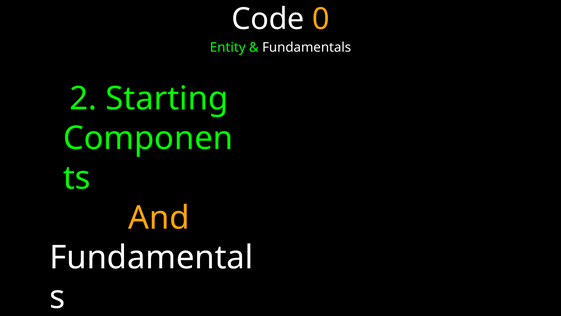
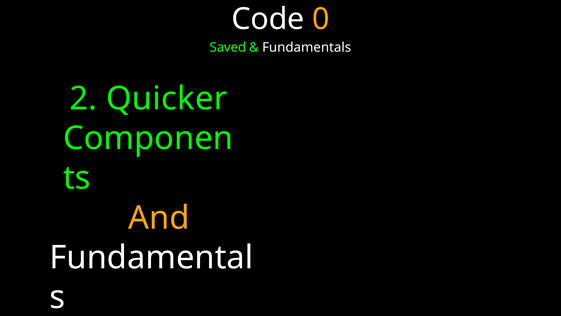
Entity: Entity -> Saved (228, 48)
Starting: Starting -> Quicker (167, 99)
